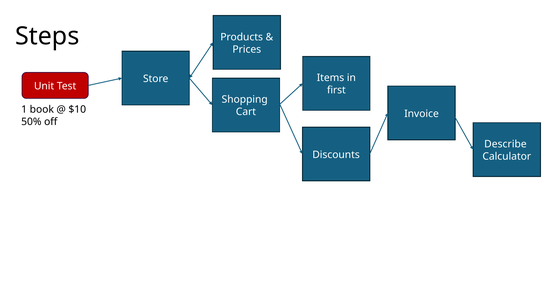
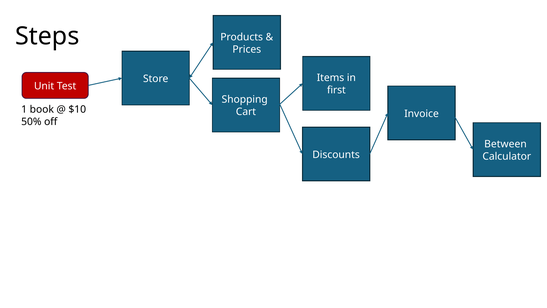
Describe: Describe -> Between (505, 144)
